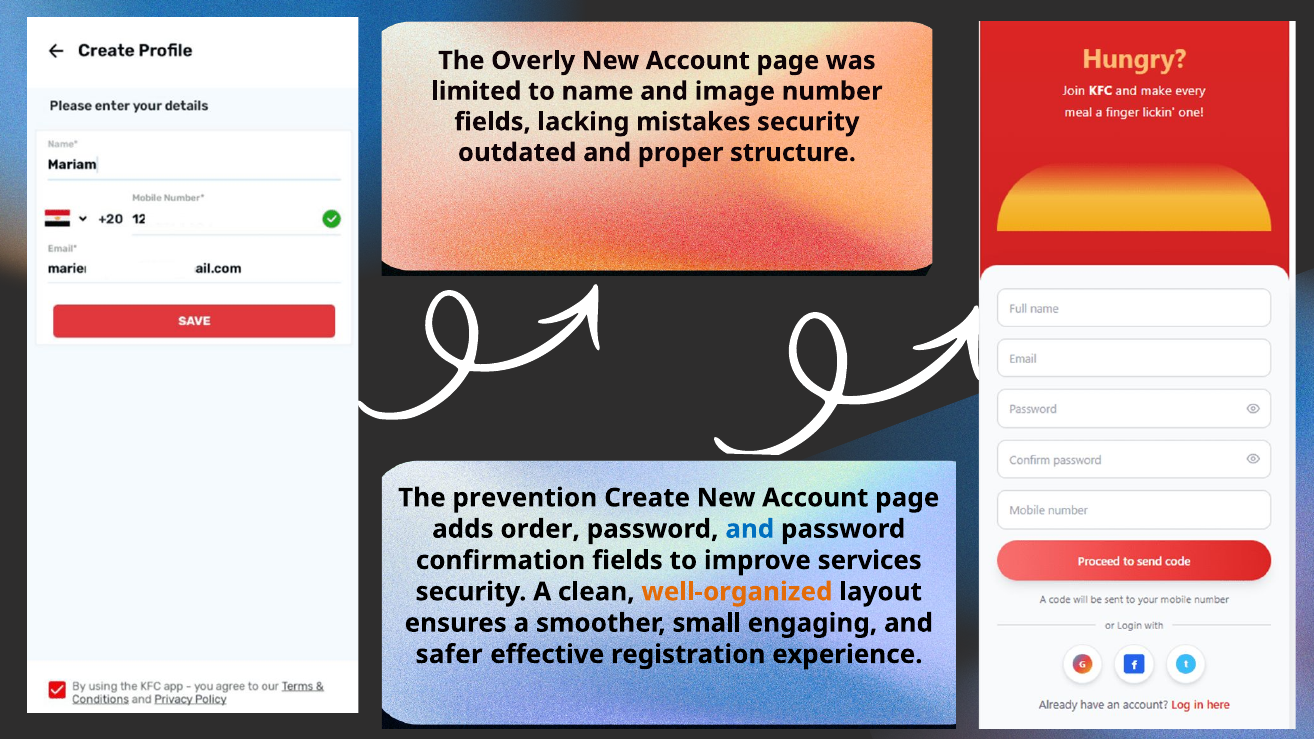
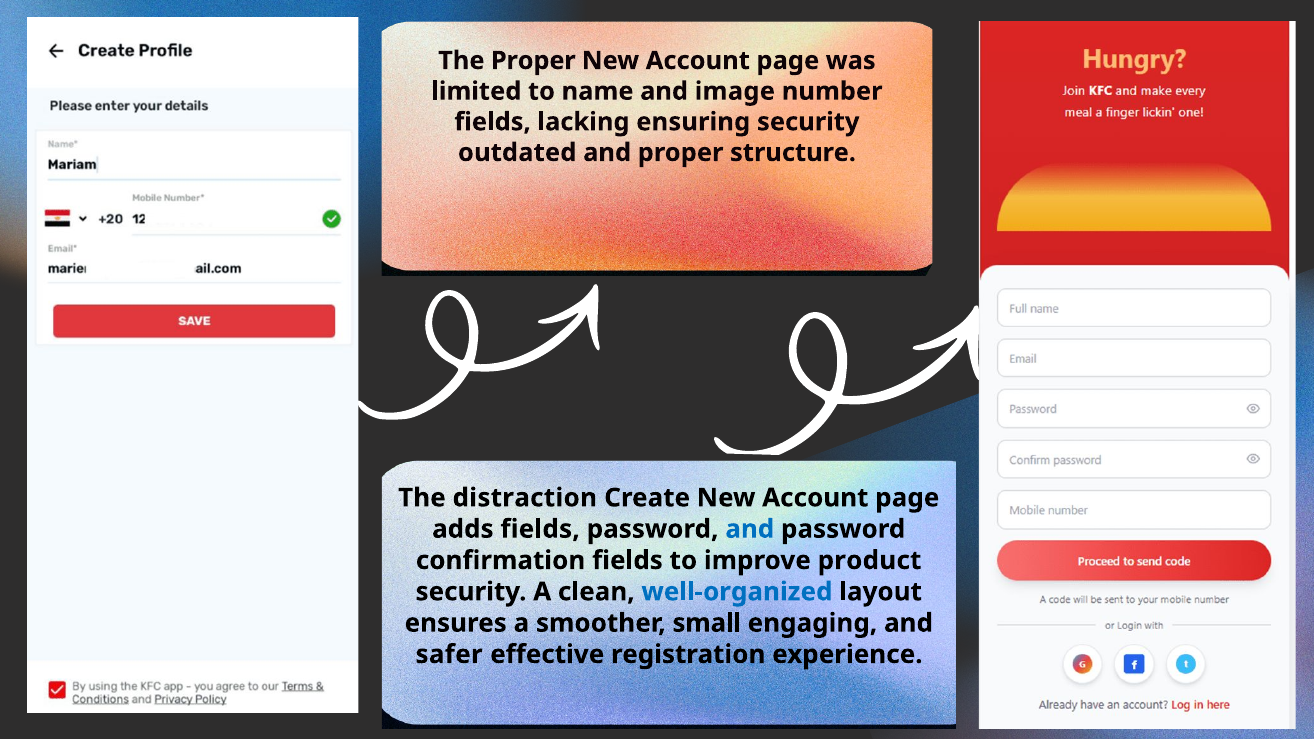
The Overly: Overly -> Proper (533, 61)
mistakes: mistakes -> ensuring (693, 122)
prevention: prevention -> distraction (525, 498)
adds order: order -> fields (540, 529)
services: services -> product (870, 561)
well-organized colour: orange -> blue (737, 592)
